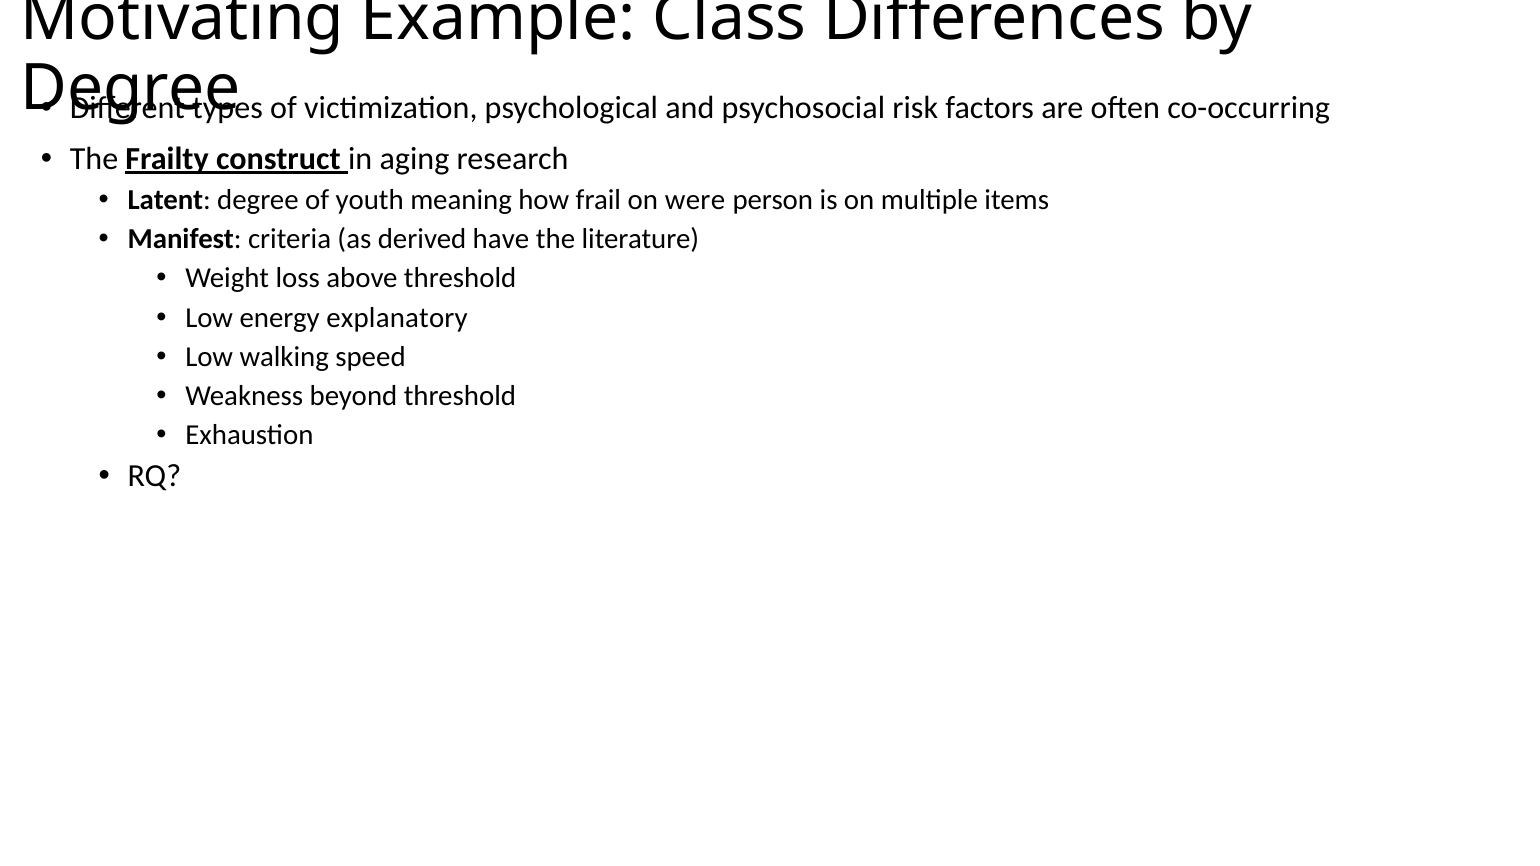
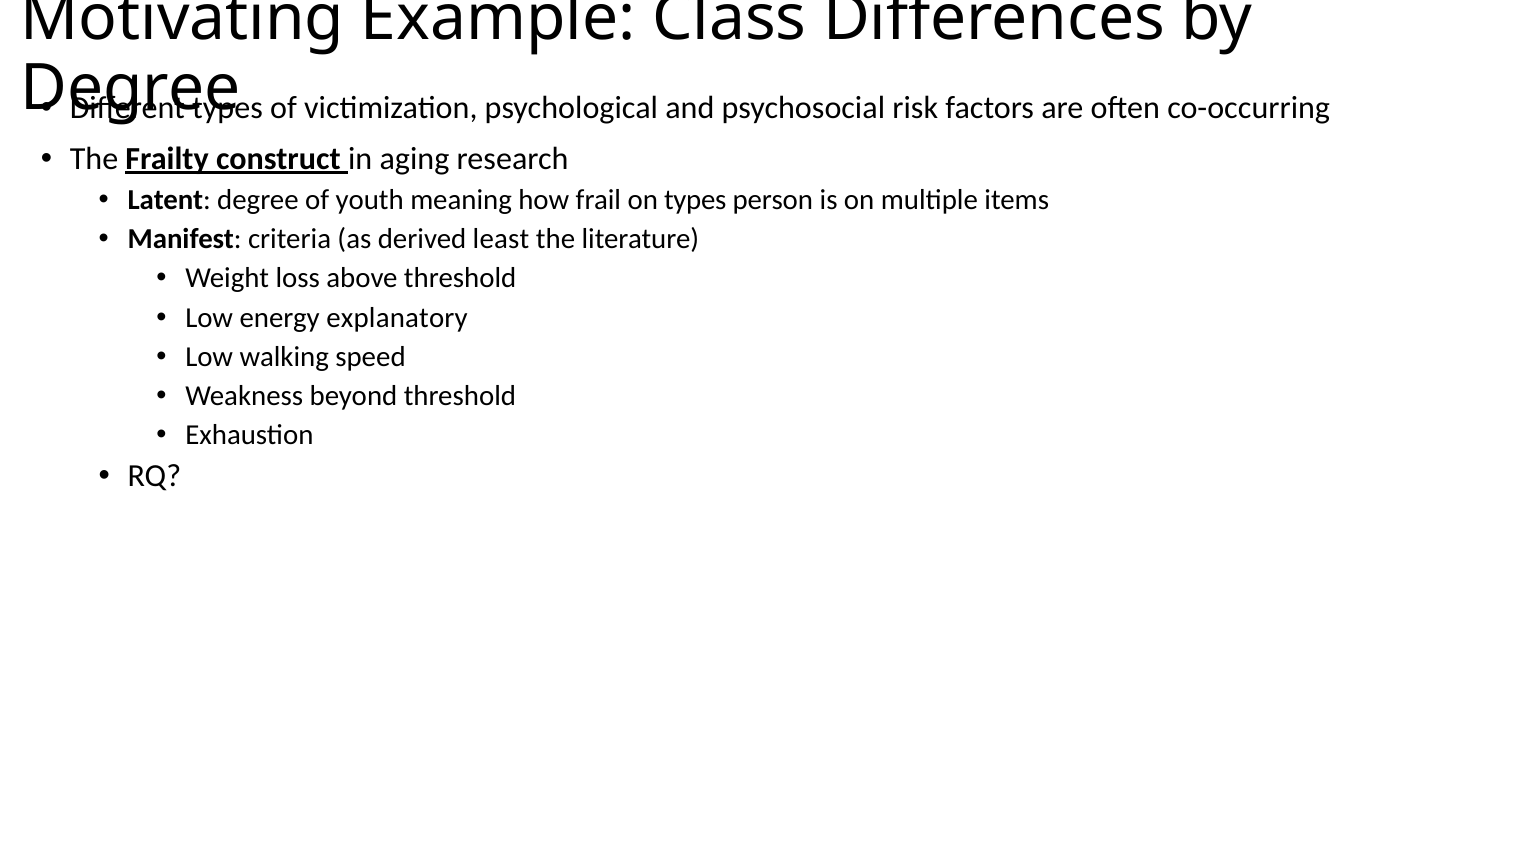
on were: were -> types (695, 200)
have: have -> least (501, 239)
